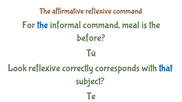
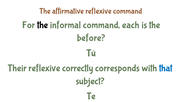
the colour: blue -> black (43, 25)
meal: meal -> each (131, 25)
Look: Look -> Their (17, 68)
